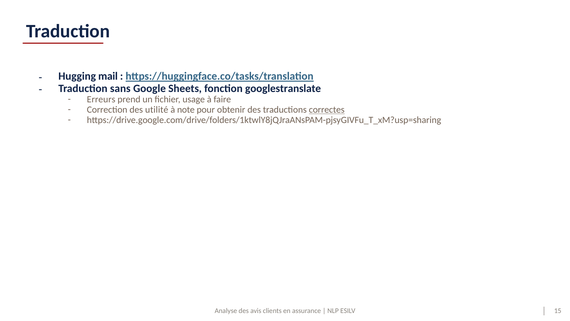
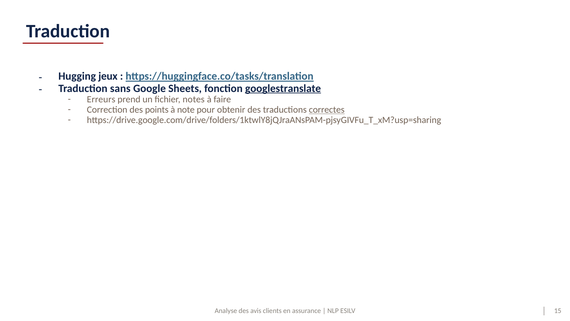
mail: mail -> jeux (108, 76)
googlestranslate underline: none -> present (283, 88)
usage: usage -> notes (194, 99)
utilité: utilité -> points (157, 110)
